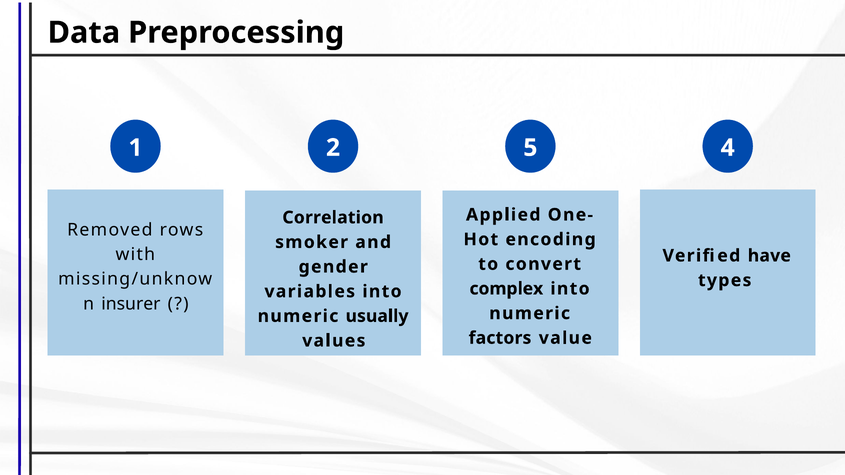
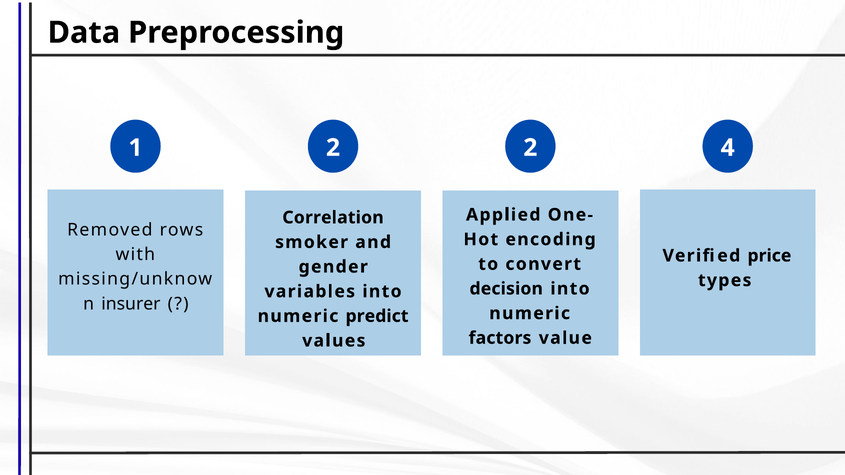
2 5: 5 -> 2 (530, 148)
have: have -> price (769, 256)
complex: complex -> decision (506, 289)
usually: usually -> predict (377, 316)
